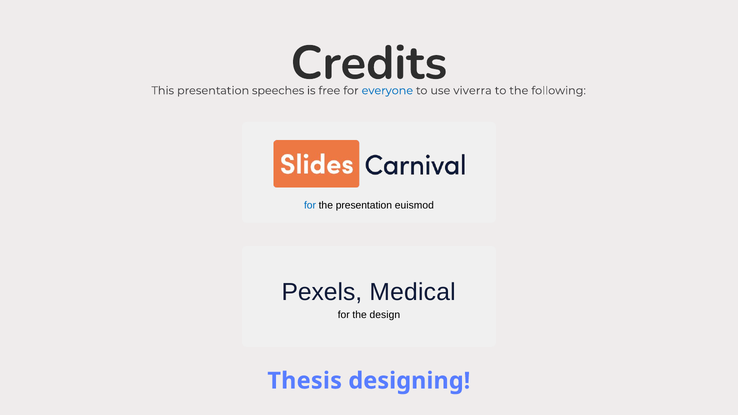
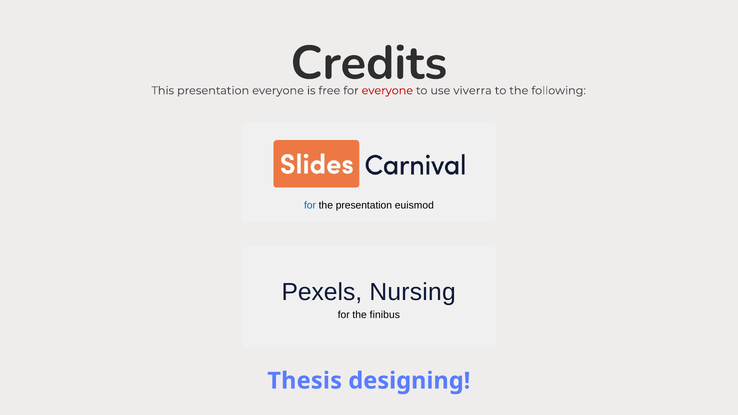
presentation speeches: speeches -> everyone (278, 91)
everyone colour: blue -> red (387, 91)
Medical: Medical -> Nursing (413, 292)
design: design -> finibus (385, 315)
